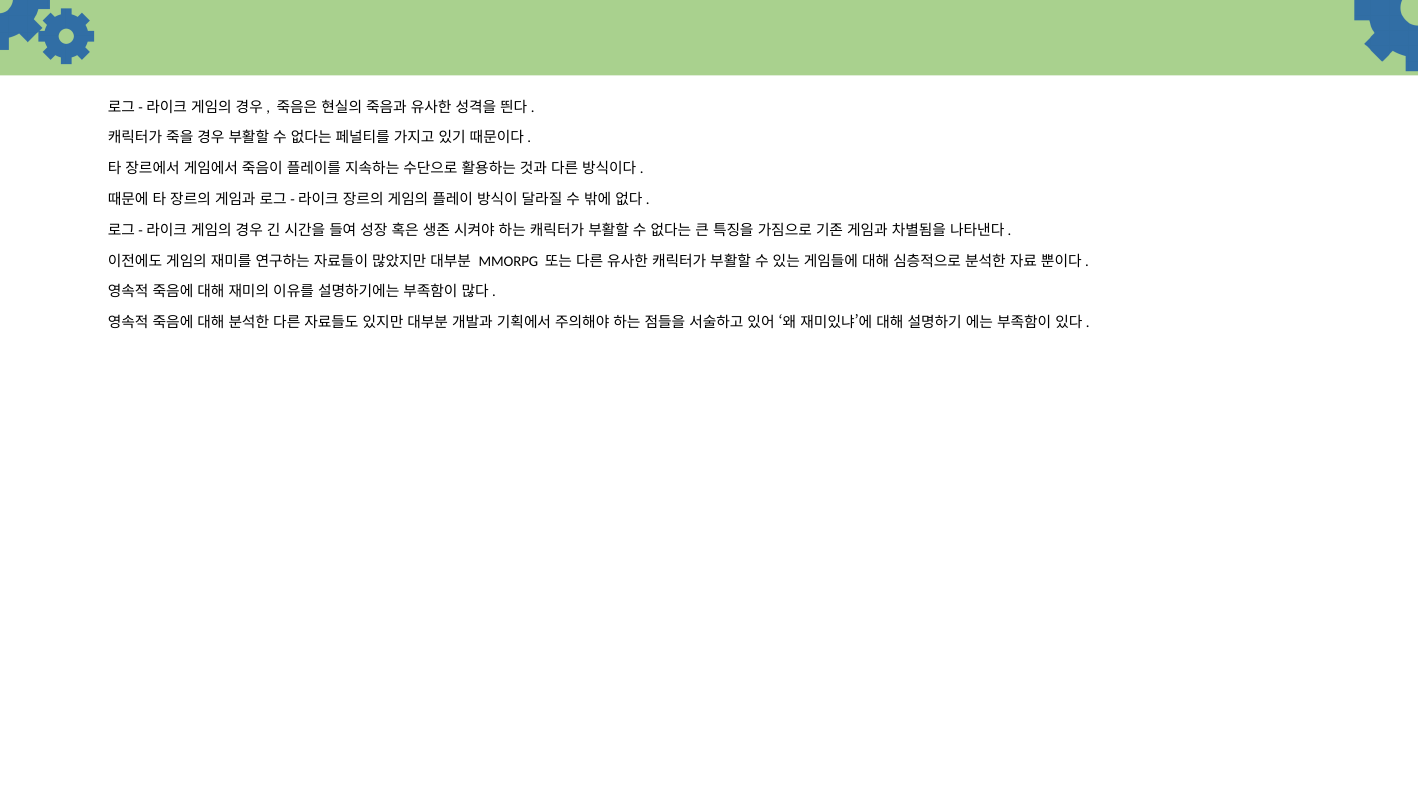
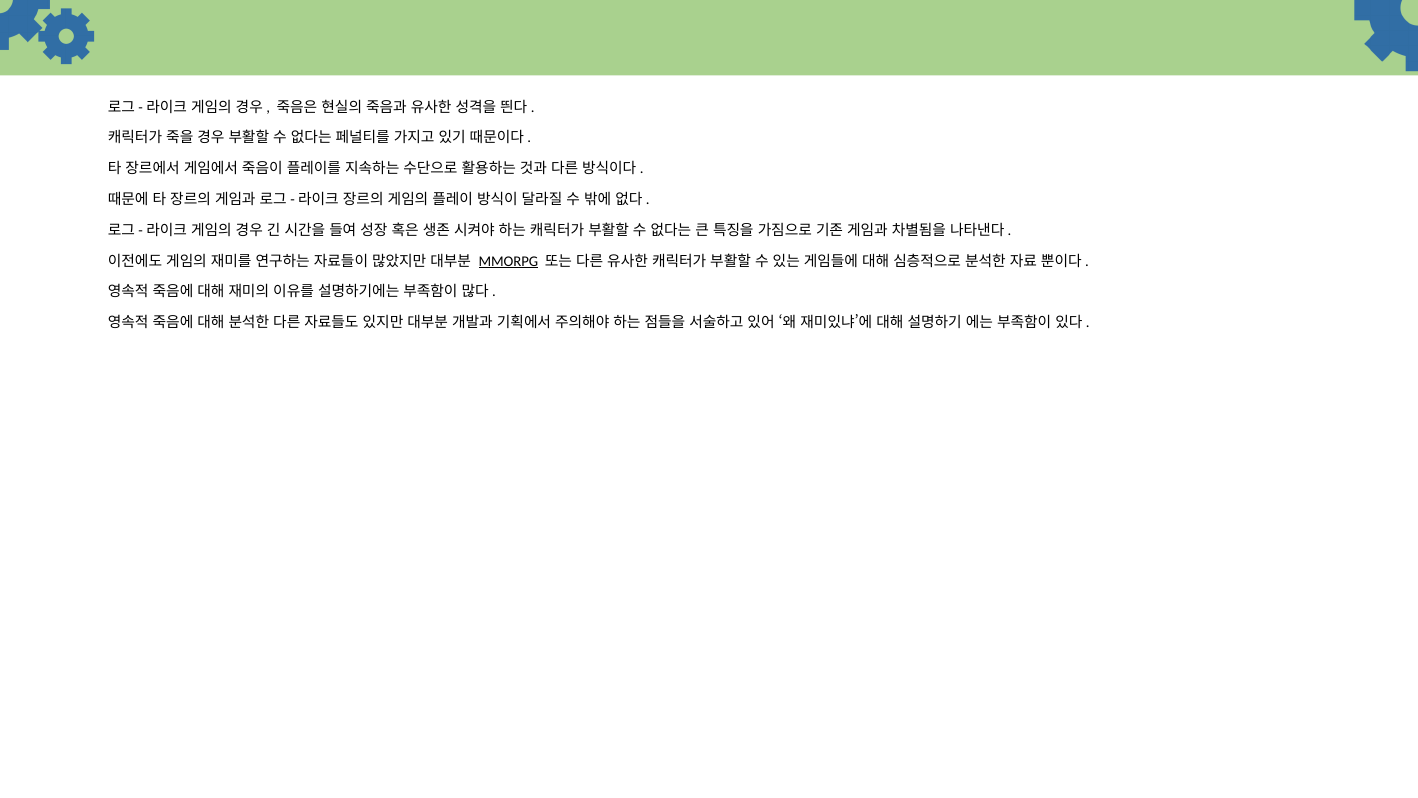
MMORPG underline: none -> present (508, 261)
